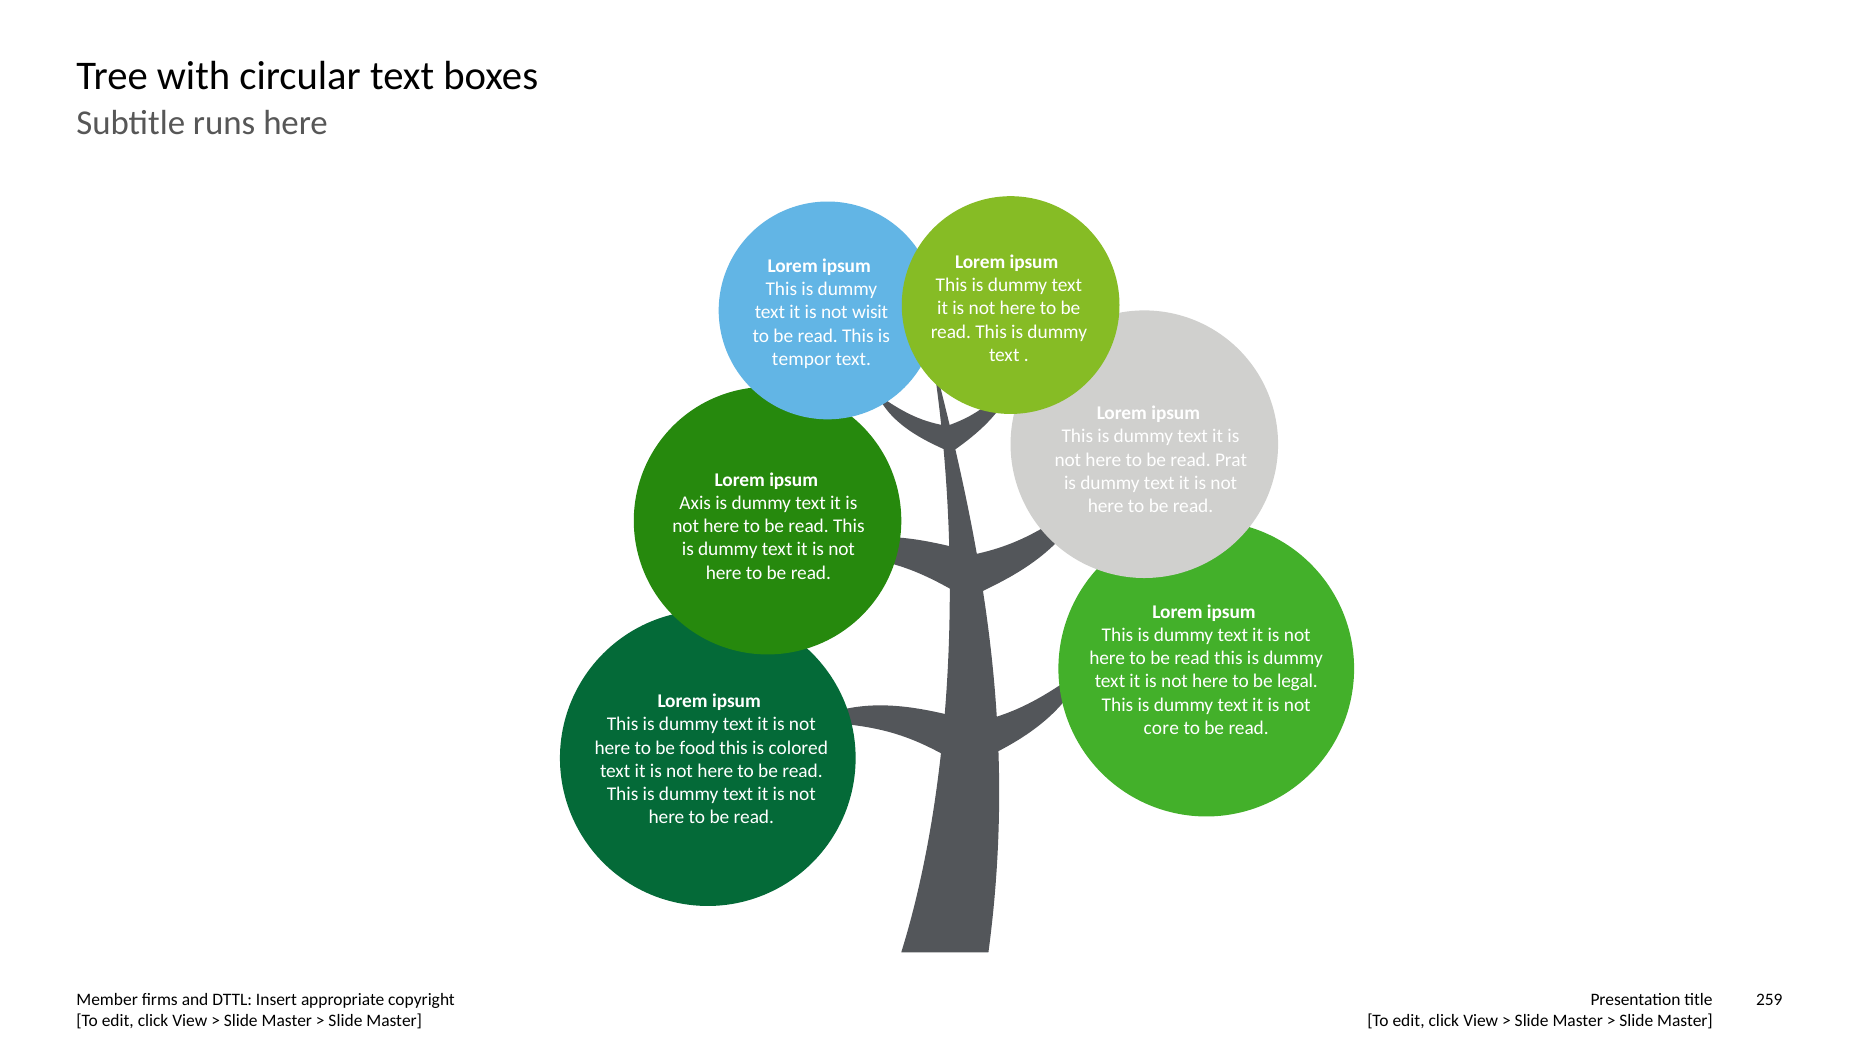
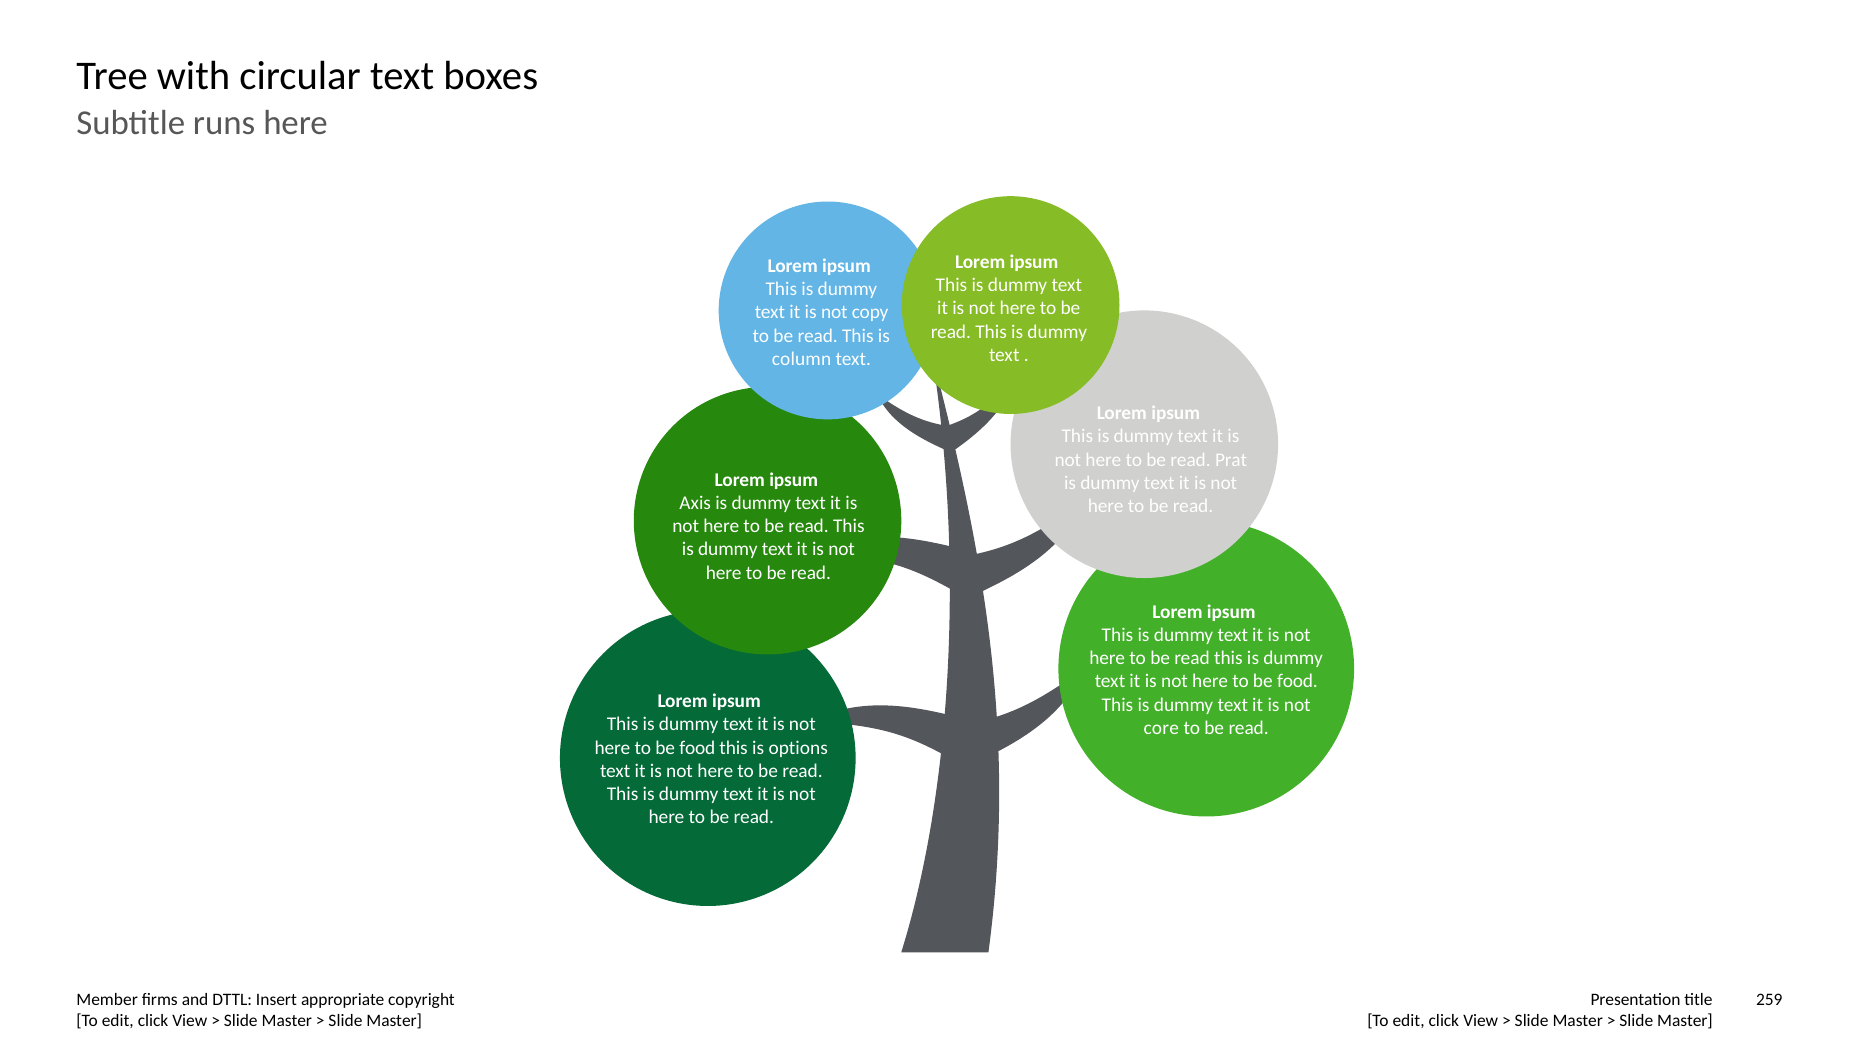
wisit: wisit -> copy (870, 312)
tempor: tempor -> column (802, 359)
legal: legal -> food (1297, 681)
colored: colored -> options (798, 747)
